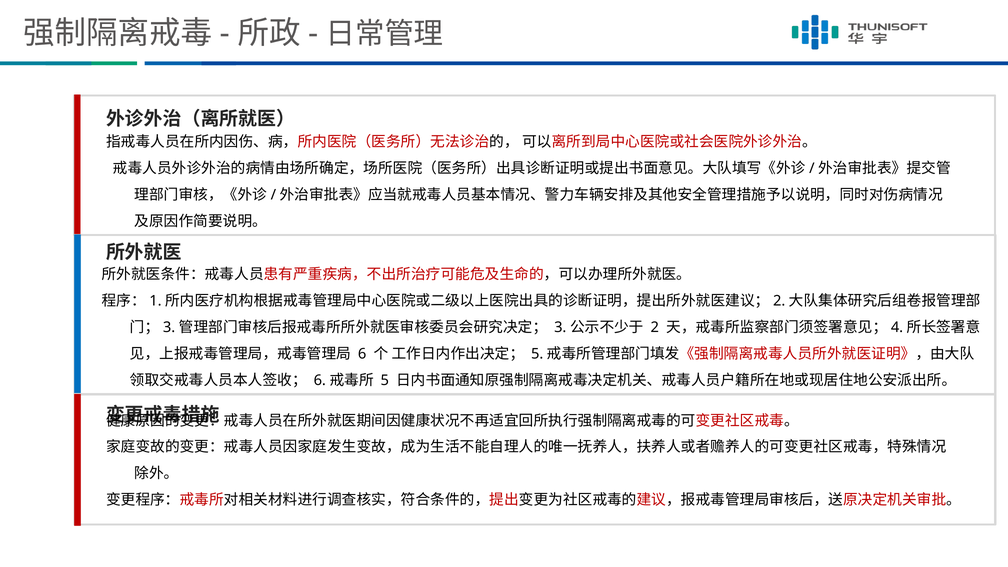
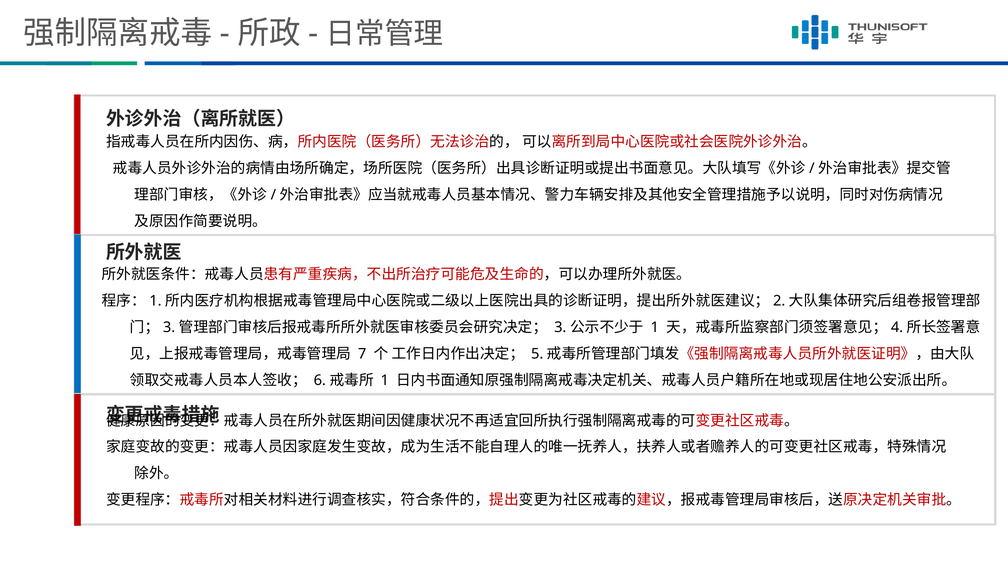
2: 2 -> 1 (655, 327)
6: 6 -> 7 (362, 354)
5: 5 -> 1 (385, 380)
